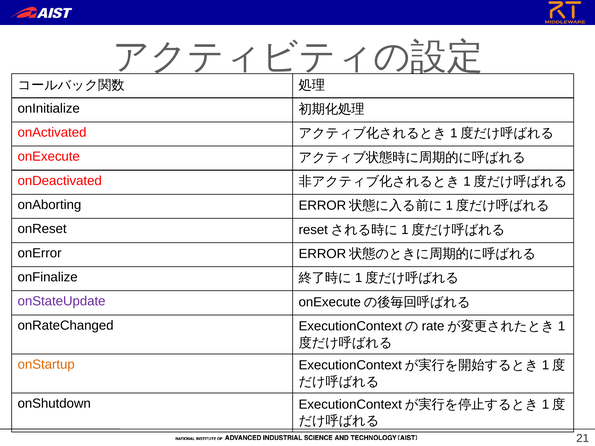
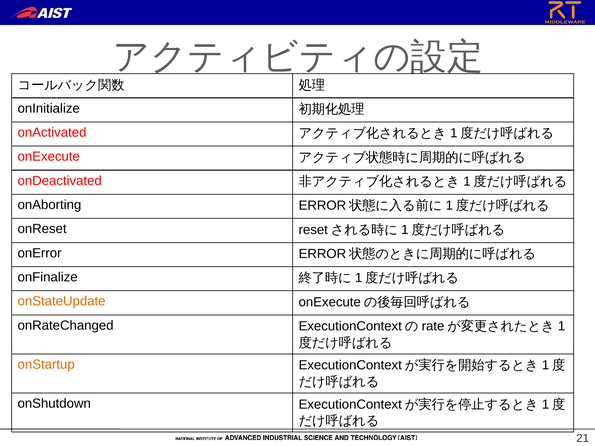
onStateUpdate colour: purple -> orange (62, 301)
